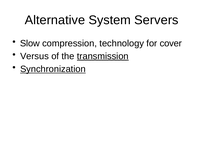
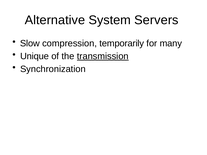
technology: technology -> temporarily (122, 43)
cover: cover -> many (171, 43)
Versus: Versus -> Unique (35, 56)
Synchronization underline: present -> none (53, 69)
